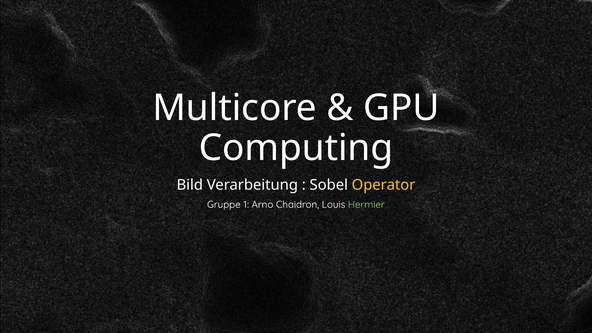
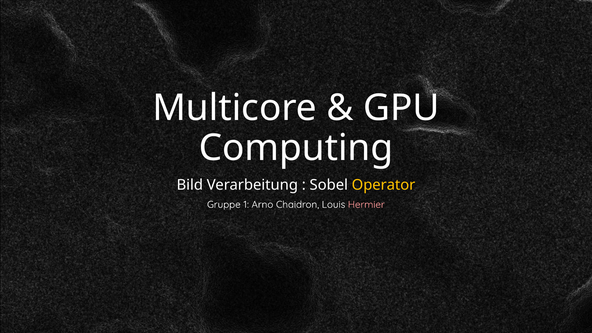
Hermier colour: light green -> pink (366, 205)
